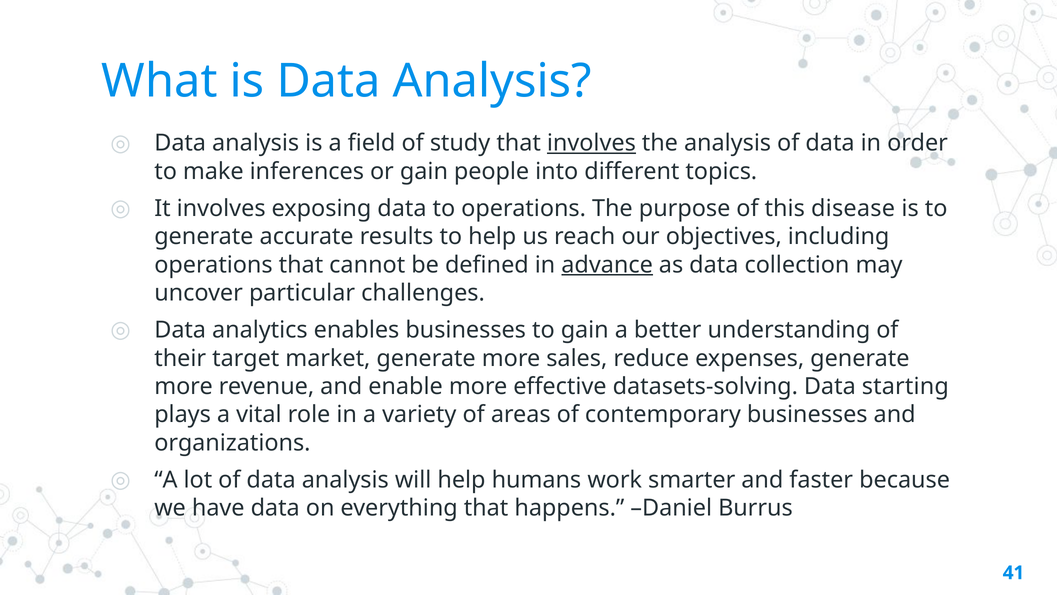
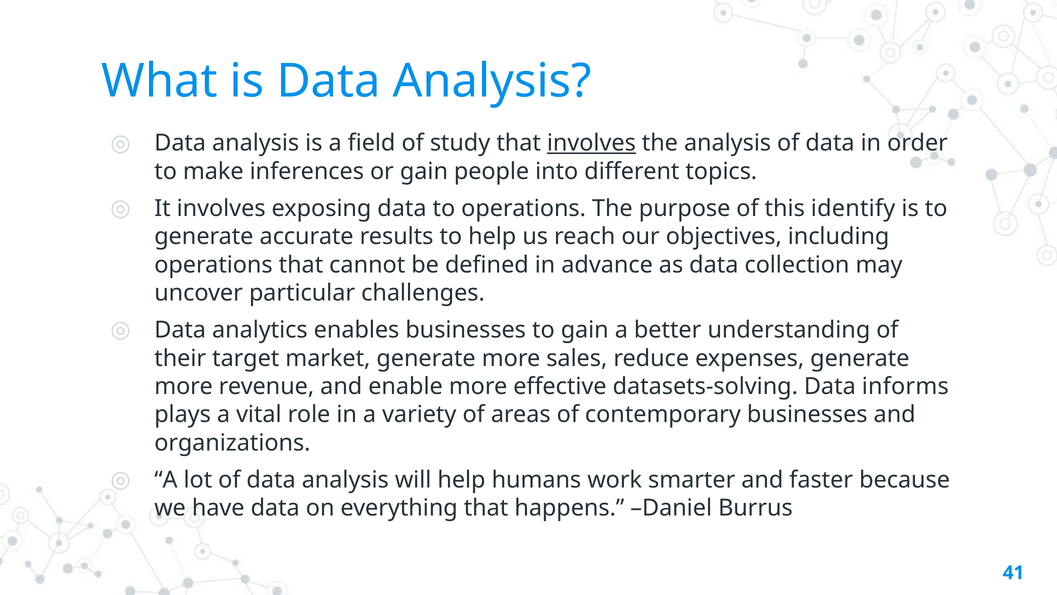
disease: disease -> identify (853, 208)
advance underline: present -> none (607, 265)
starting: starting -> informs (905, 386)
